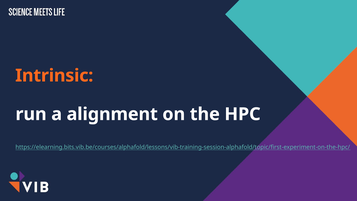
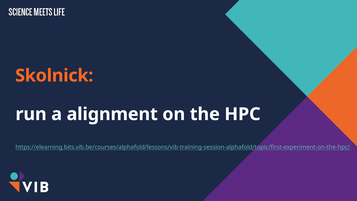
Intrinsic: Intrinsic -> Skolnick (54, 76)
